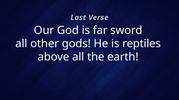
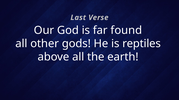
sword: sword -> found (126, 30)
